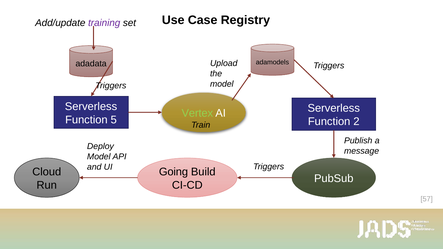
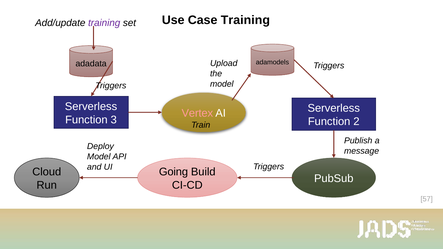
Case Registry: Registry -> Training (245, 20)
Vertex colour: light green -> pink (197, 113)
5: 5 -> 3 (114, 120)
